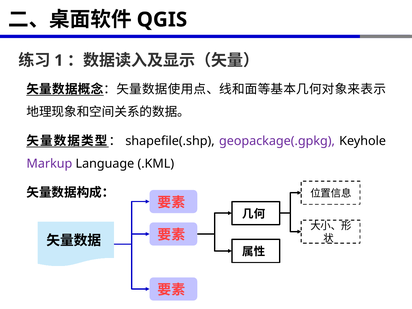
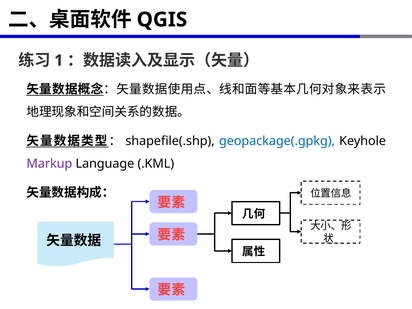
geopackage(.gpkg colour: purple -> blue (277, 141)
